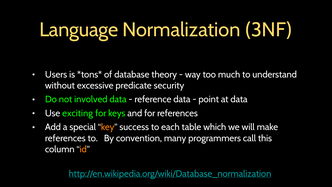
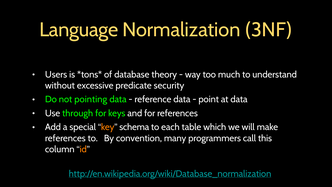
involved: involved -> pointing (91, 99)
exciting: exciting -> through (78, 113)
success: success -> schema (134, 127)
